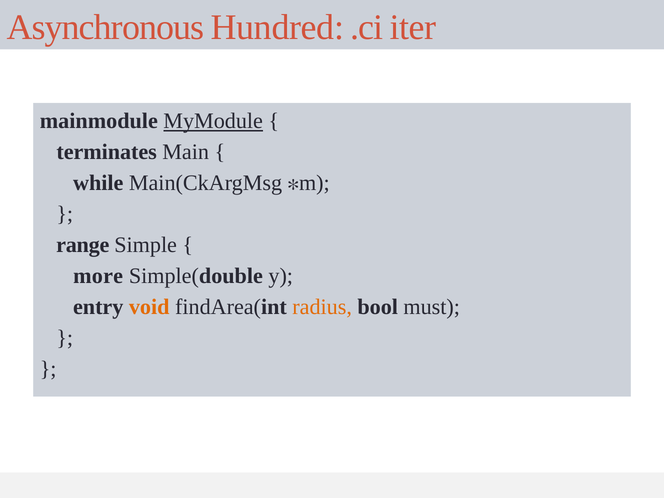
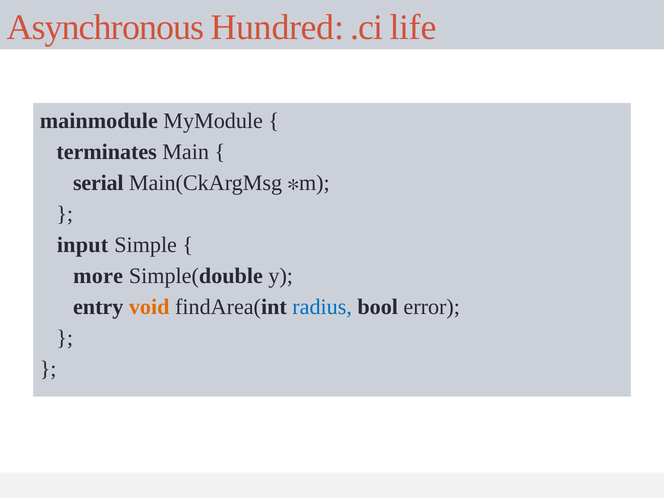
iter: iter -> life (413, 27)
MyModule underline: present -> none (213, 121)
while: while -> serial (98, 183)
range: range -> input (83, 245)
radius colour: orange -> blue (322, 307)
must: must -> error (432, 307)
